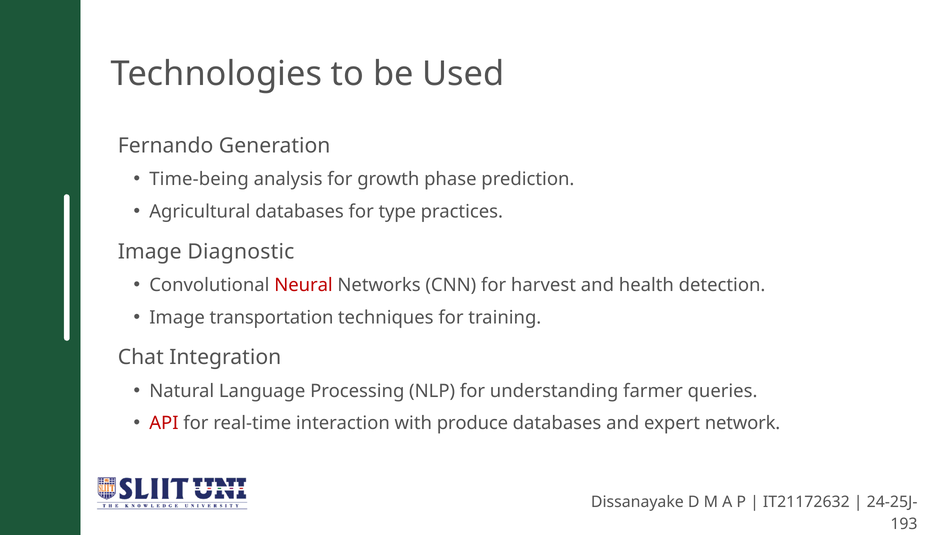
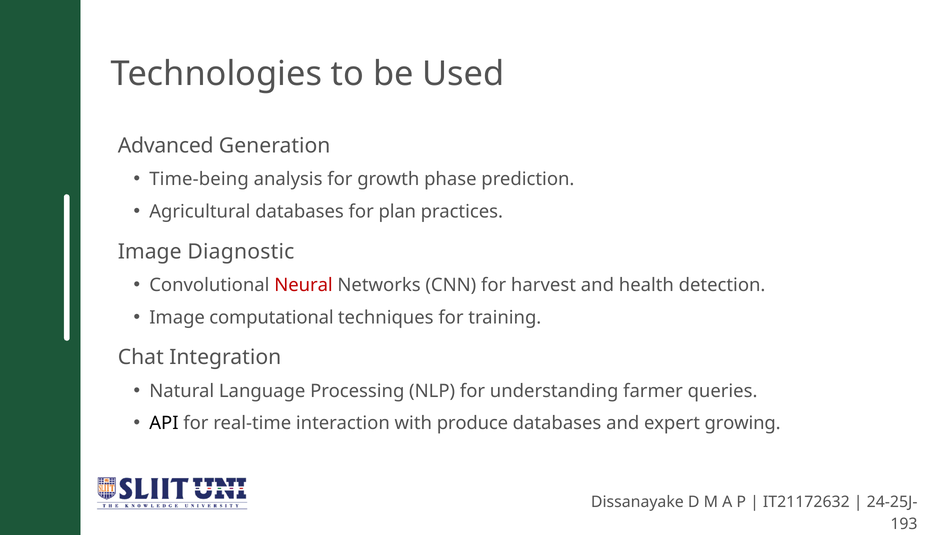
Fernando: Fernando -> Advanced (166, 146)
type: type -> plan (397, 212)
transportation: transportation -> computational (272, 318)
API colour: red -> black (164, 424)
network: network -> growing (743, 424)
